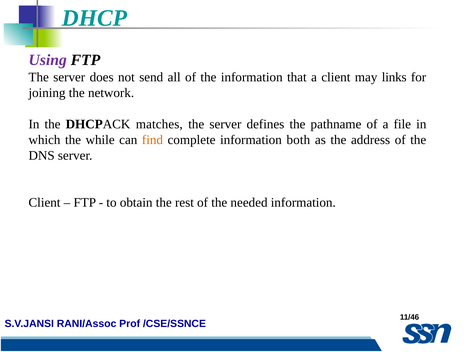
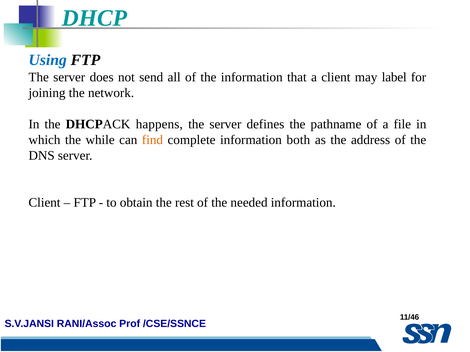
Using colour: purple -> blue (48, 60)
links: links -> label (394, 77)
matches: matches -> happens (159, 124)
